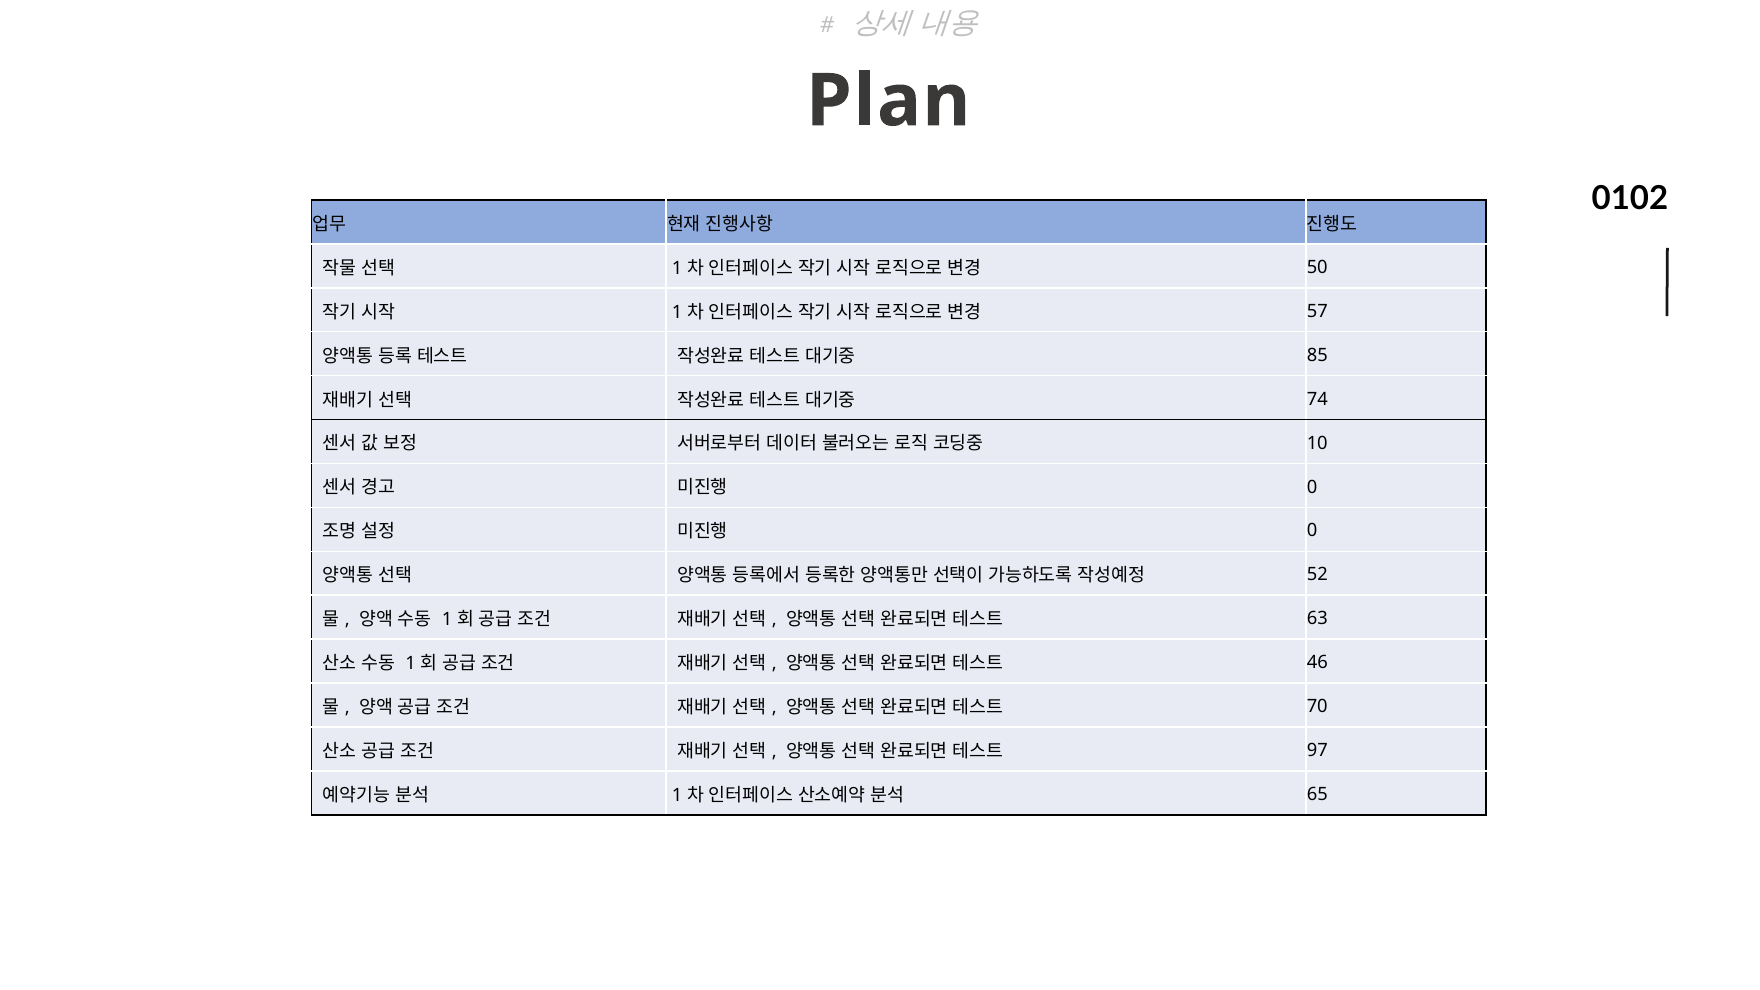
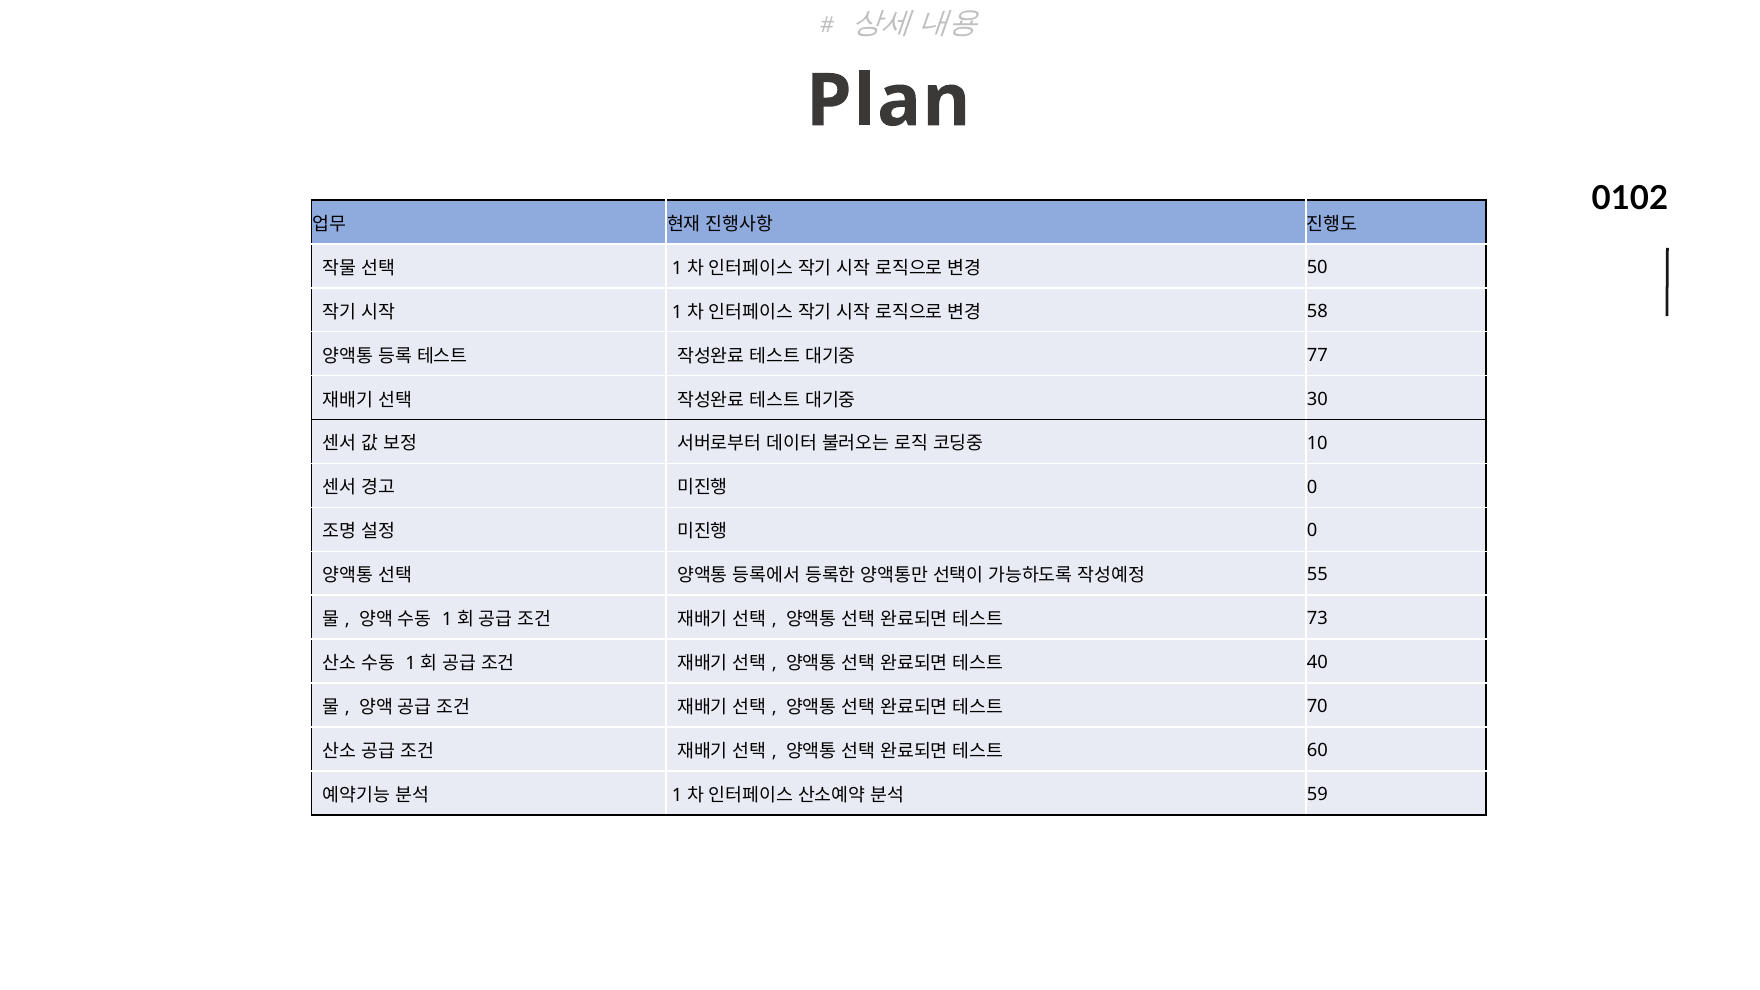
57: 57 -> 58 (1317, 311)
85: 85 -> 77 (1317, 355)
74: 74 -> 30 (1317, 399)
52: 52 -> 55 (1317, 575)
63: 63 -> 73 (1317, 619)
46: 46 -> 40 (1317, 663)
97: 97 -> 60 (1317, 750)
65: 65 -> 59 (1317, 794)
